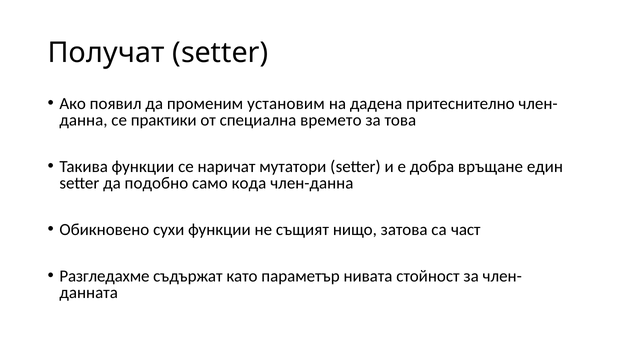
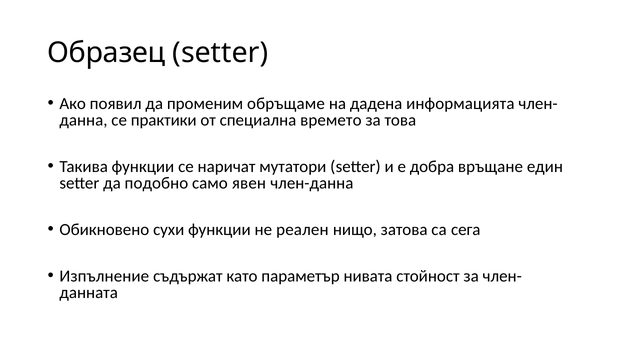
Получат: Получат -> Образец (106, 53)
установим: установим -> обръщаме (286, 104)
притеснително: притеснително -> информацията (460, 104)
кода: кода -> явен (249, 183)
същият: същият -> реален (302, 230)
част: част -> сега (466, 230)
Разгледахме: Разгледахме -> Изпълнение (104, 276)
